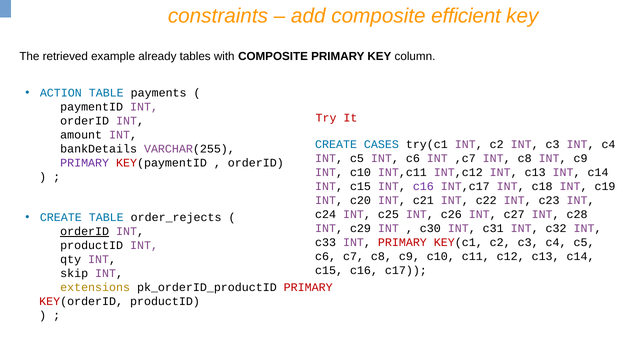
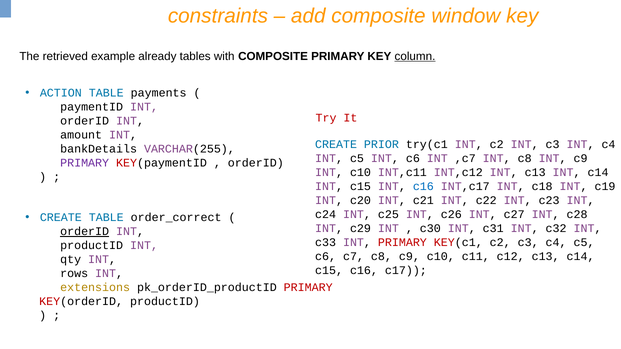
efficient: efficient -> window (466, 16)
column underline: none -> present (415, 56)
CASES: CASES -> PRIOR (381, 145)
c16 colour: purple -> blue (423, 187)
order_rejects: order_rejects -> order_correct (176, 218)
skip: skip -> rows (74, 274)
